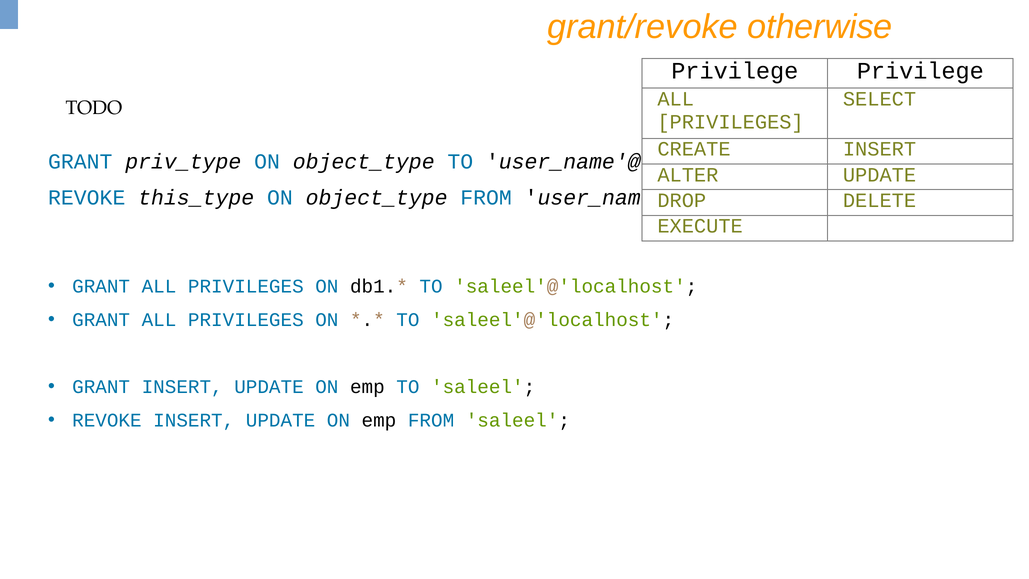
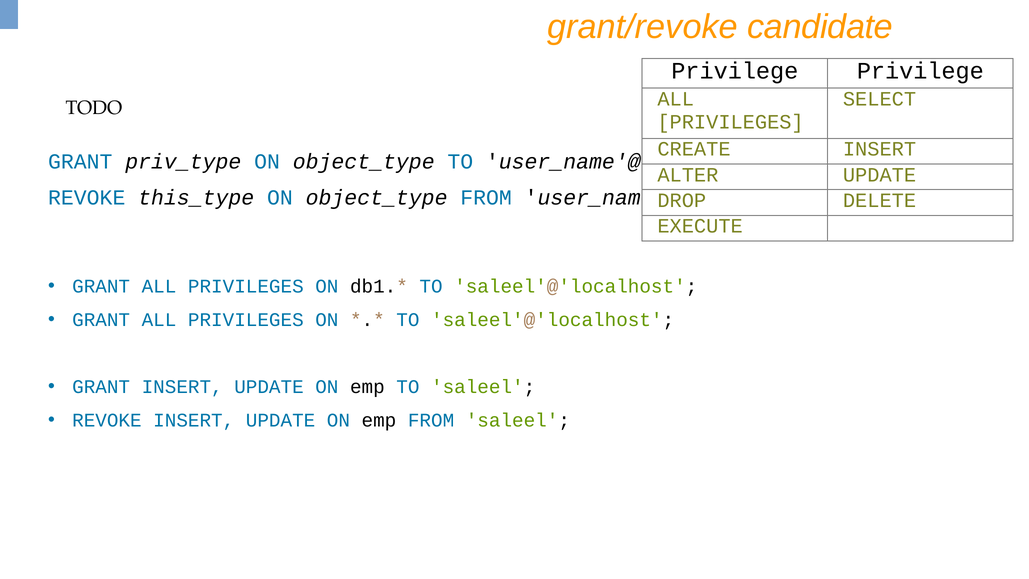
otherwise: otherwise -> candidate (820, 27)
